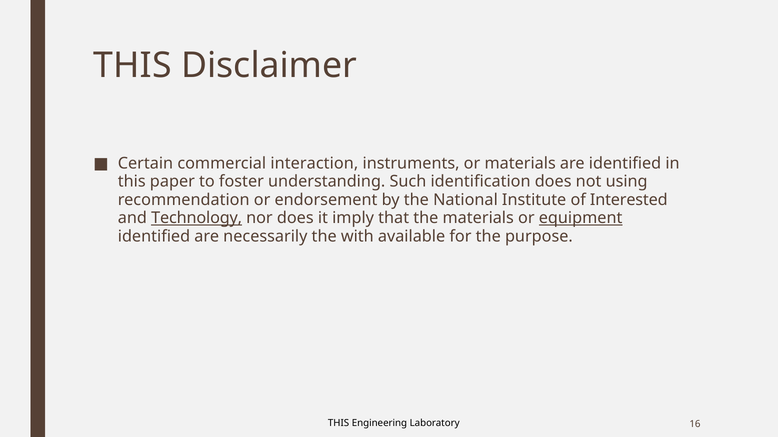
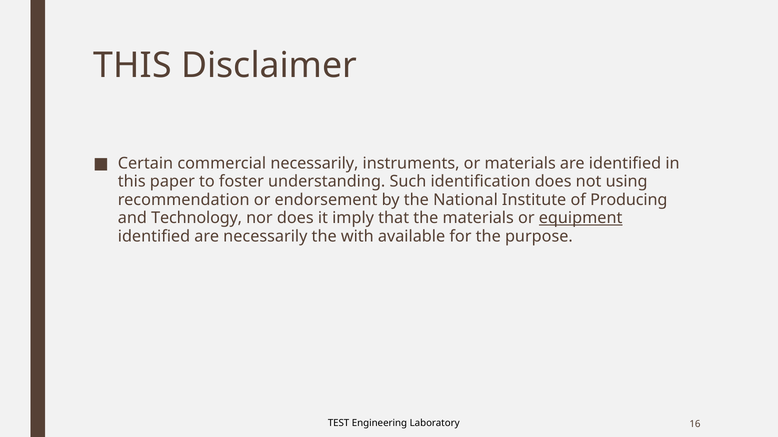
commercial interaction: interaction -> necessarily (314, 164)
Interested: Interested -> Producing (629, 200)
Technology underline: present -> none (197, 218)
THIS: THIS -> TEST (339, 423)
